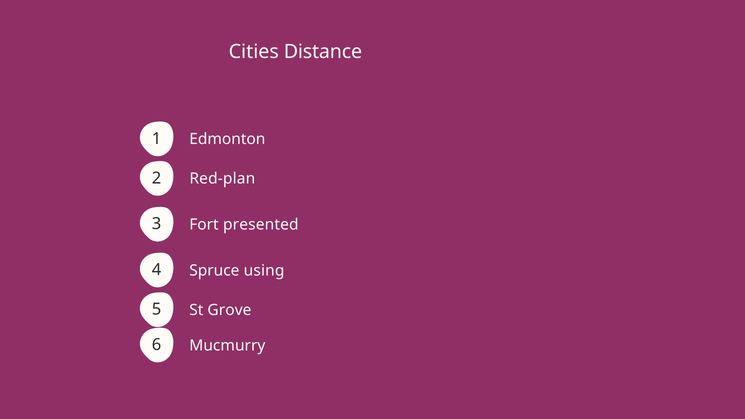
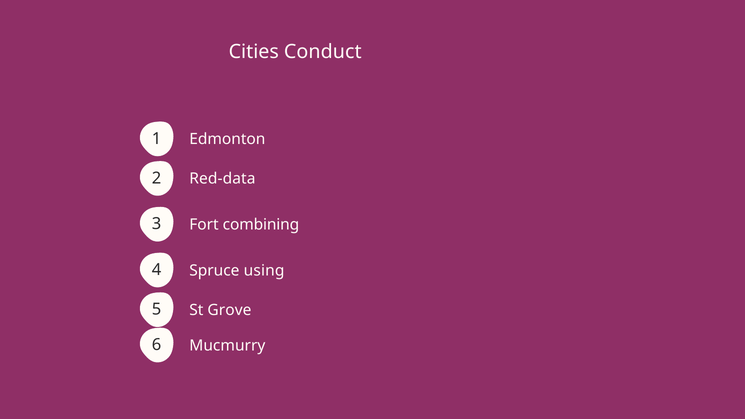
Distance: Distance -> Conduct (323, 52)
Red-plan: Red-plan -> Red-data (222, 179)
presented: presented -> combining (261, 225)
